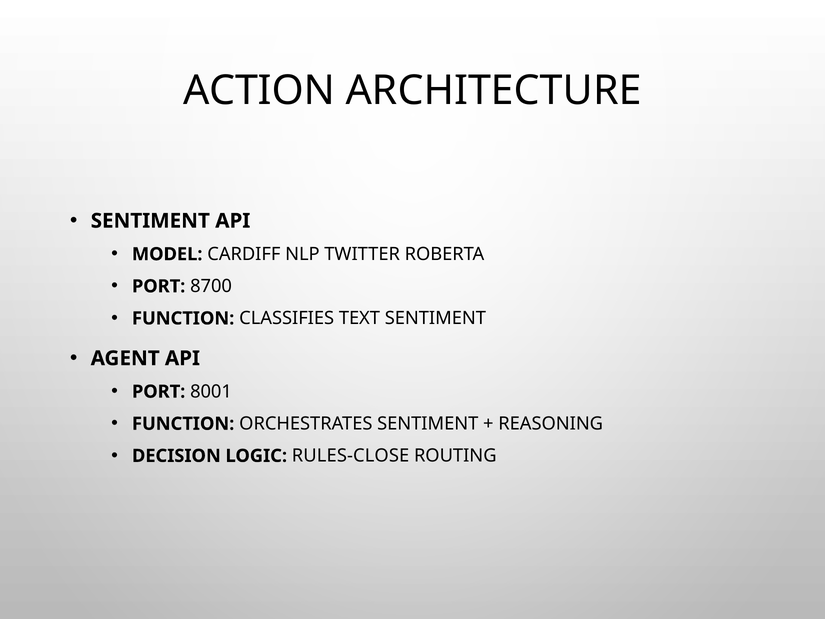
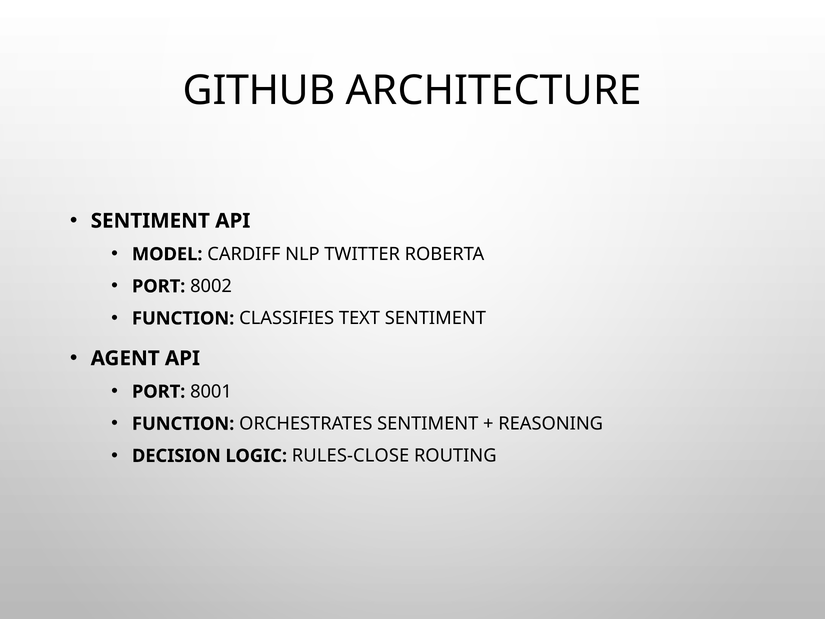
ACTION: ACTION -> GITHUB (259, 91)
8700: 8700 -> 8002 (211, 286)
